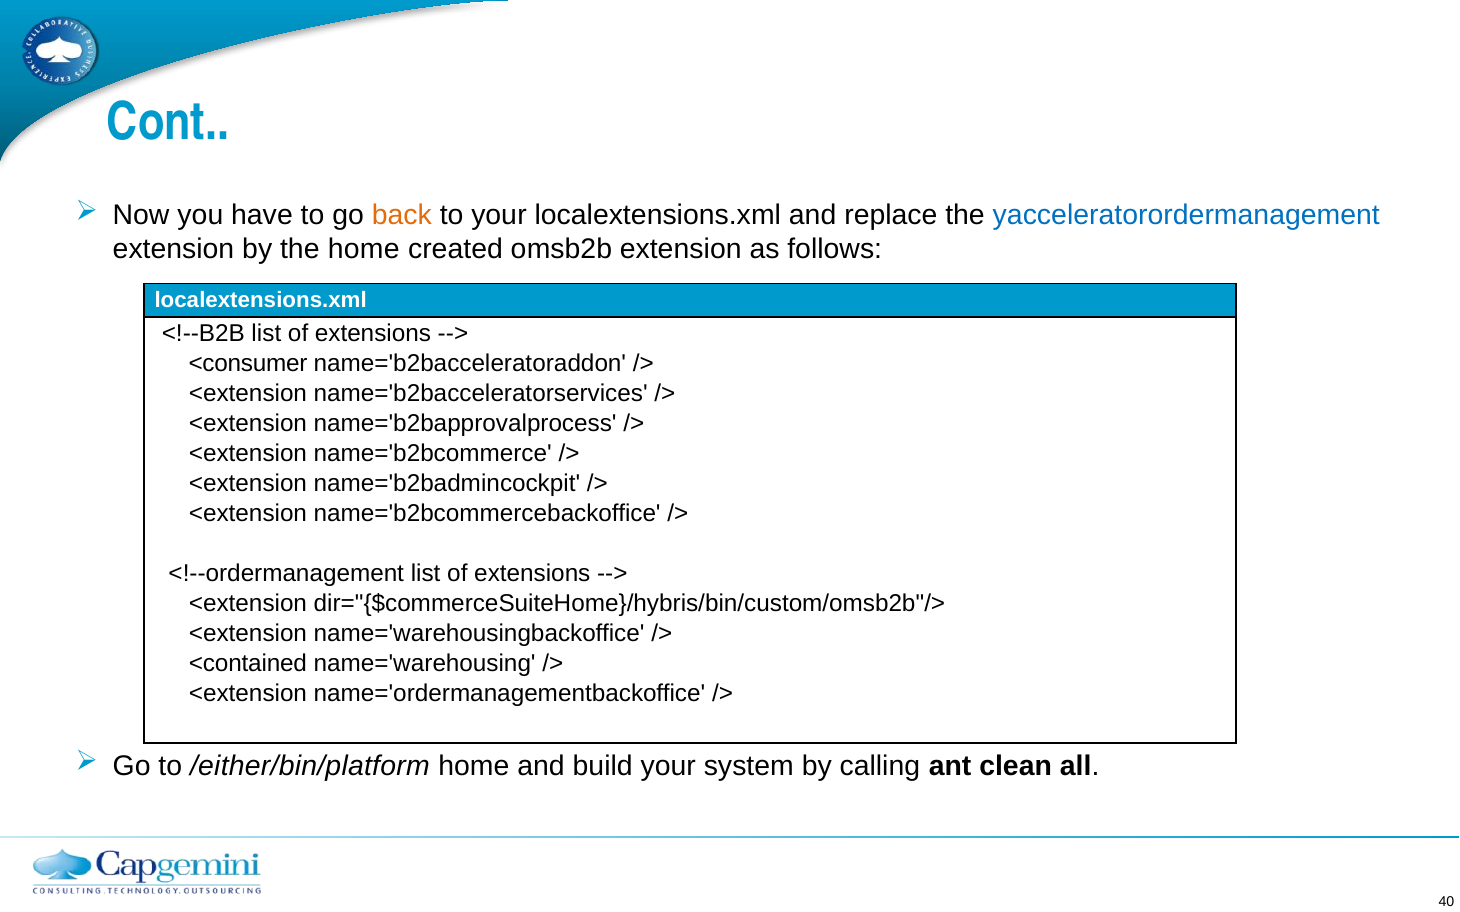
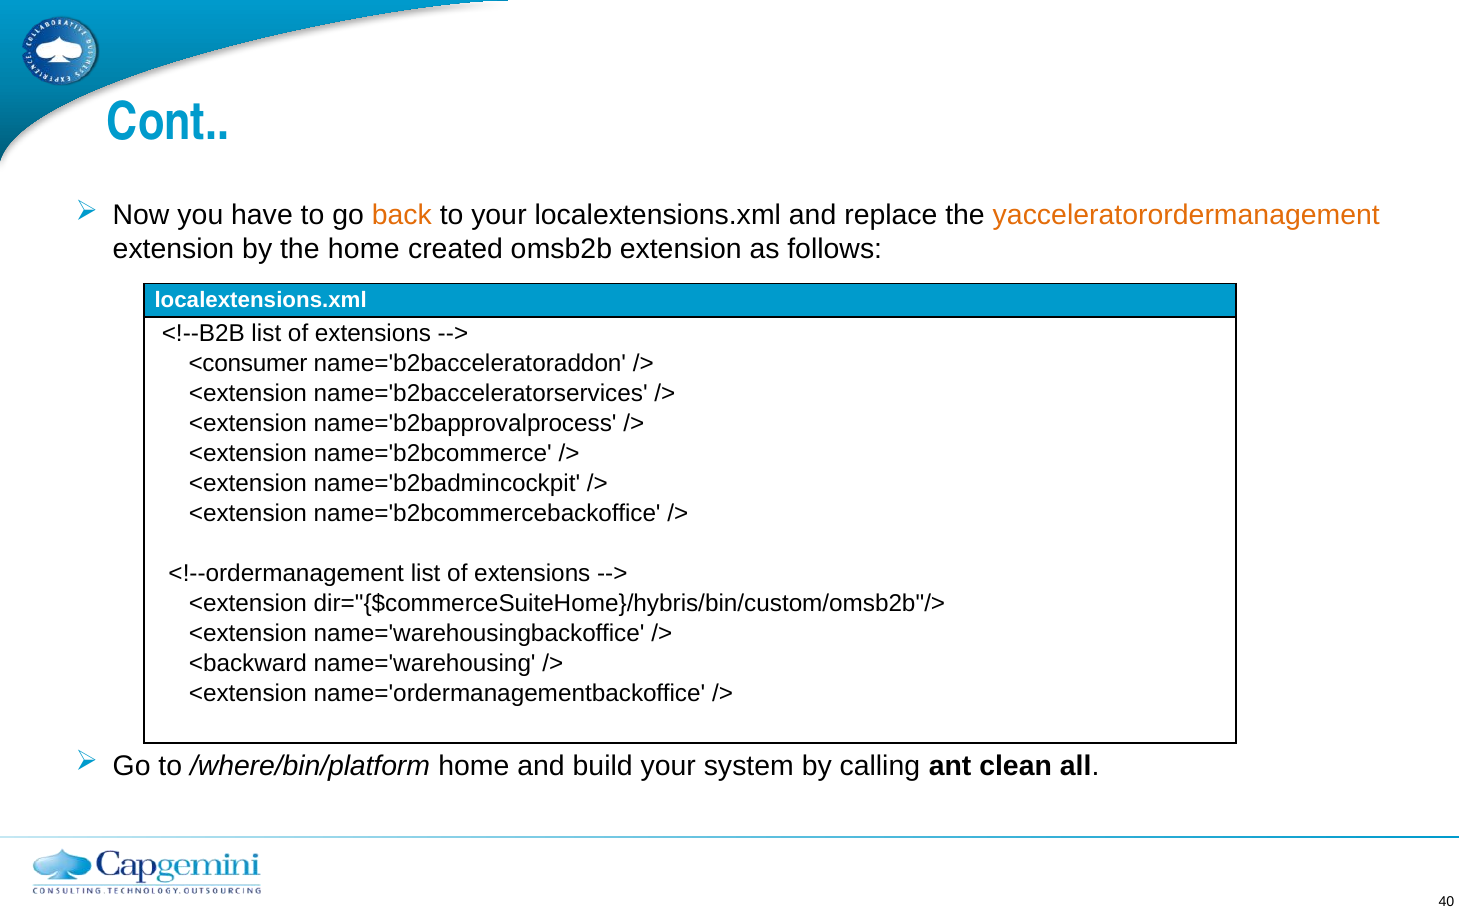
yacceleratorordermanagement colour: blue -> orange (1186, 215)
<contained: <contained -> <backward (248, 664)
/either/bin/platform: /either/bin/platform -> /where/bin/platform (310, 767)
